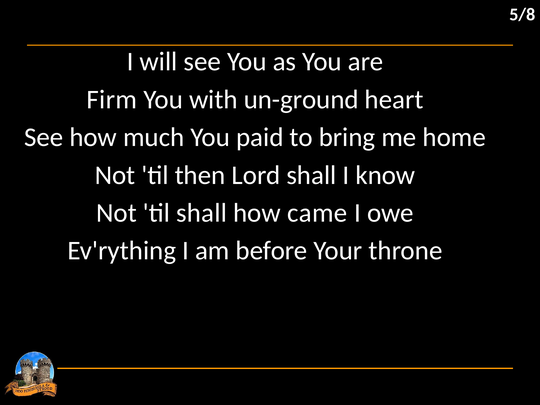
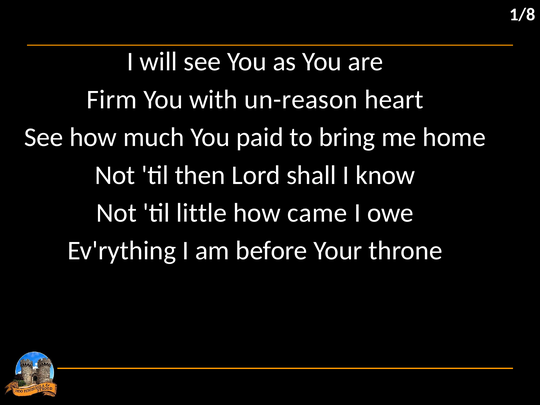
5/8: 5/8 -> 1/8 (522, 15)
un-ground: un-ground -> un-reason (301, 99)
til shall: shall -> little (202, 213)
